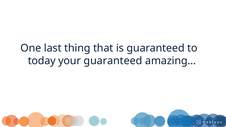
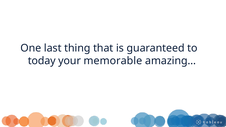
your guaranteed: guaranteed -> memorable (113, 61)
